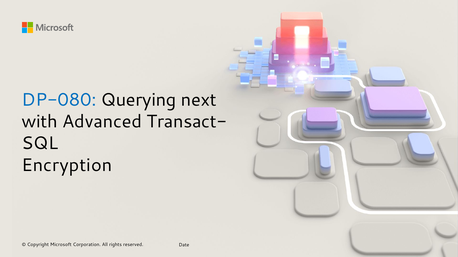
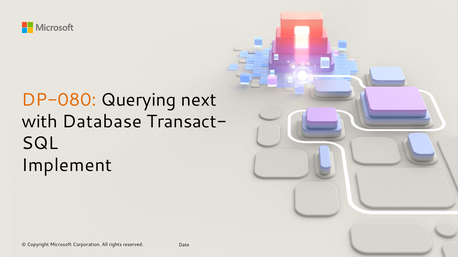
DP-080 colour: blue -> orange (59, 100)
Advanced: Advanced -> Database (102, 122)
Encryption: Encryption -> Implement (67, 165)
